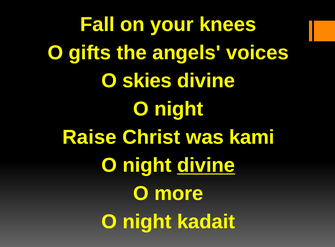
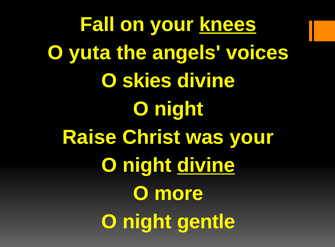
knees underline: none -> present (228, 24)
gifts: gifts -> yuta (90, 53)
was kami: kami -> your (252, 137)
kadait: kadait -> gentle (206, 221)
